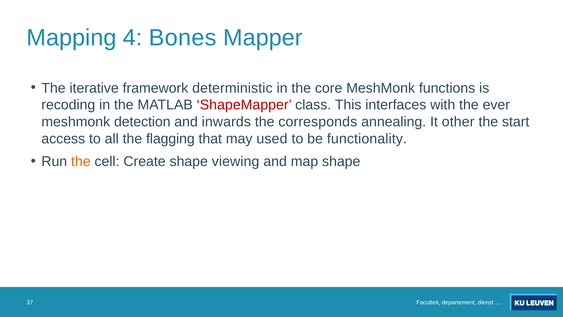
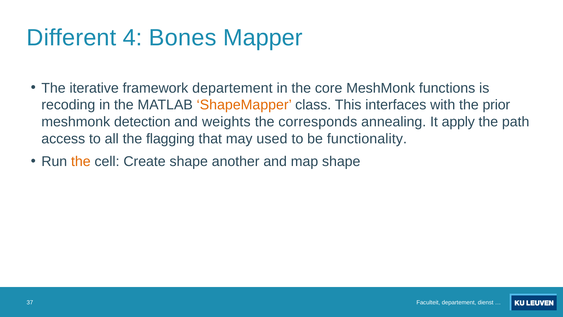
Mapping: Mapping -> Different (71, 38)
framework deterministic: deterministic -> departement (232, 88)
ShapeMapper colour: red -> orange (244, 105)
ever: ever -> prior (496, 105)
inwards: inwards -> weights (226, 122)
other: other -> apply (458, 122)
start: start -> path (516, 122)
viewing: viewing -> another (236, 161)
